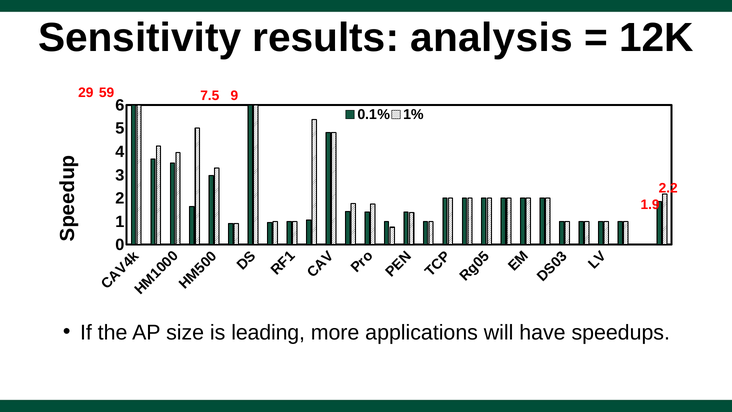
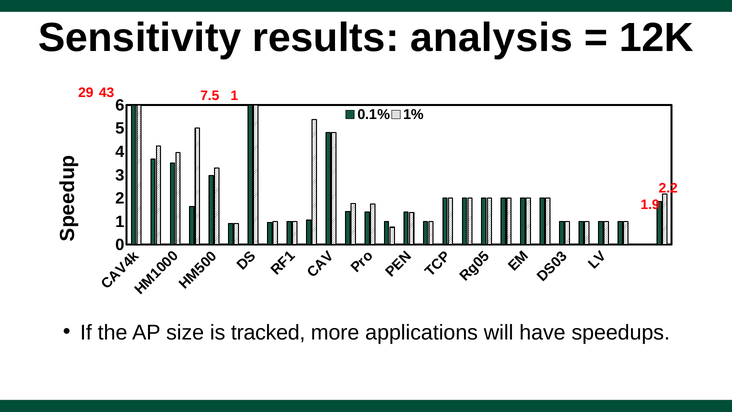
59: 59 -> 43 (107, 93)
7.5 9: 9 -> 1 (234, 96)
leading: leading -> tracked (268, 332)
